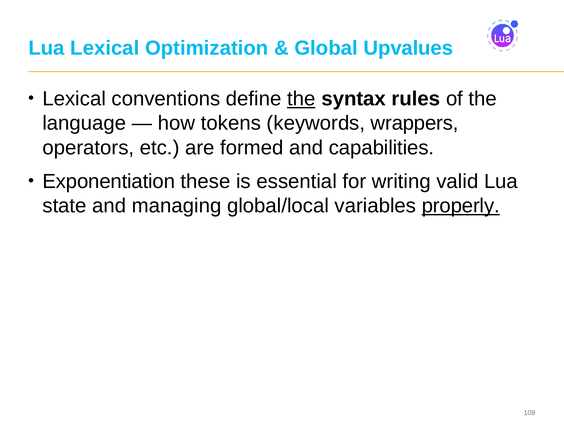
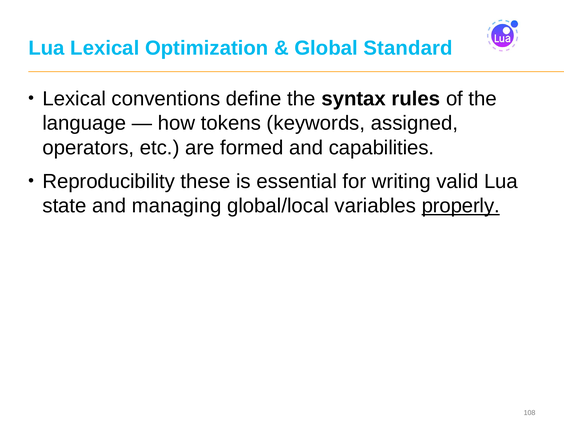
Upvalues: Upvalues -> Standard (408, 48)
the underline: present -> none (301, 99)
wrappers: wrappers -> assigned (414, 123)
Exponentiation: Exponentiation -> Reproducibility (109, 181)
